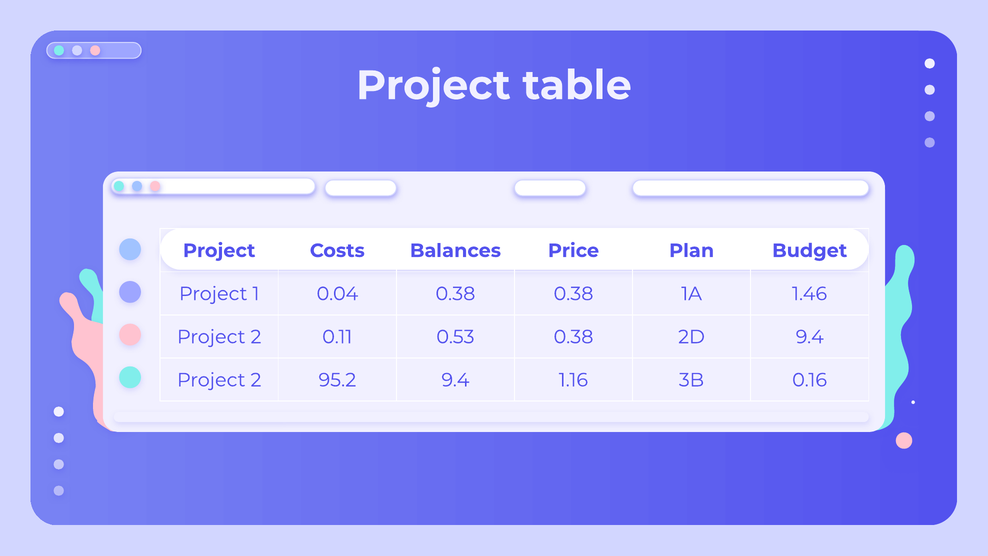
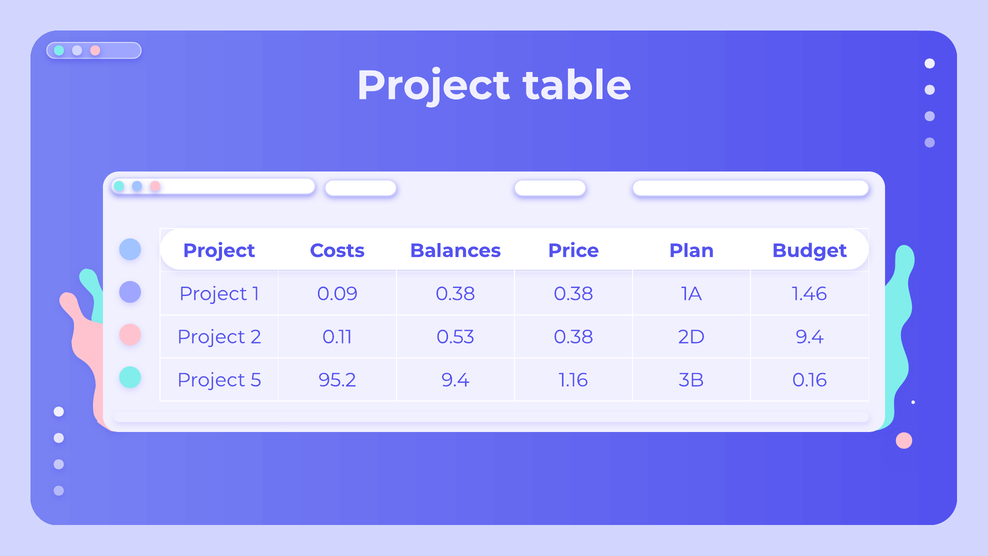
0.04: 0.04 -> 0.09 (337, 294)
2: 2 -> 5 (256, 380)
